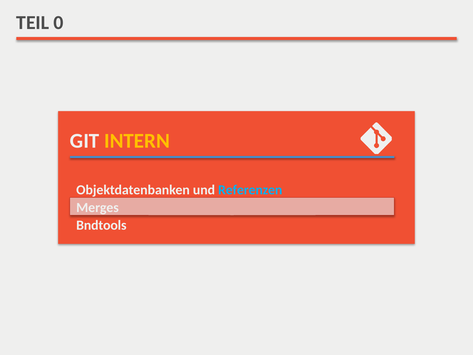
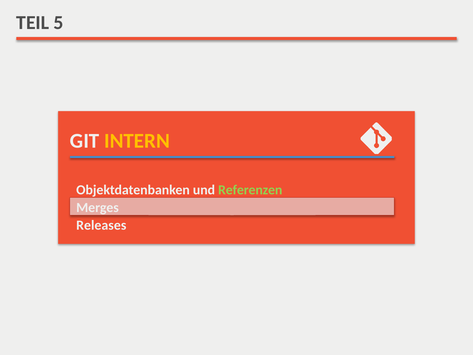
0: 0 -> 5 (59, 23)
Referenzen colour: light blue -> light green (250, 190)
Bndtools: Bndtools -> Releases (101, 225)
